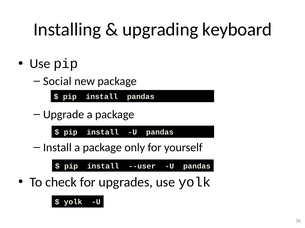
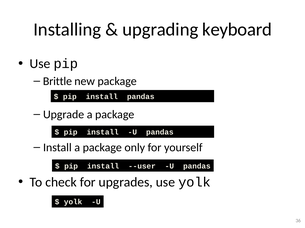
Social: Social -> Brittle (57, 81)
